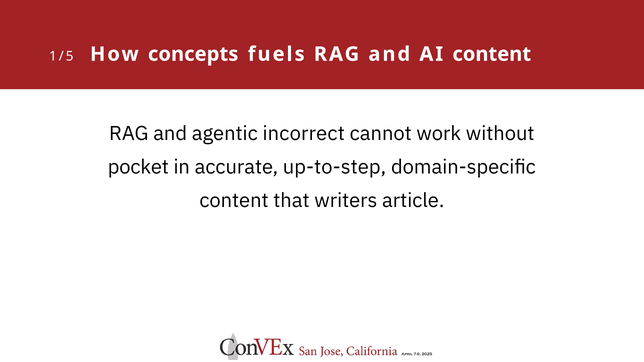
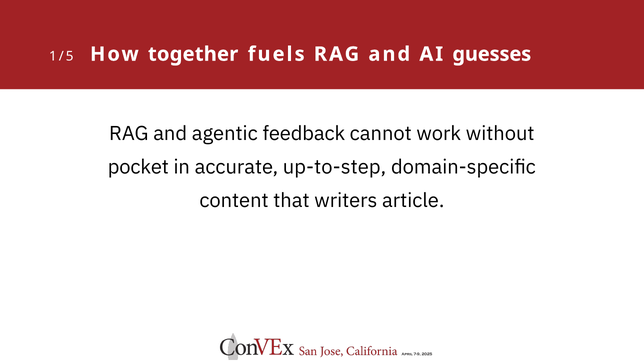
concepts: concepts -> together (193, 54)
AI content: content -> guesses (492, 54)
incorrect: incorrect -> feedback (304, 134)
